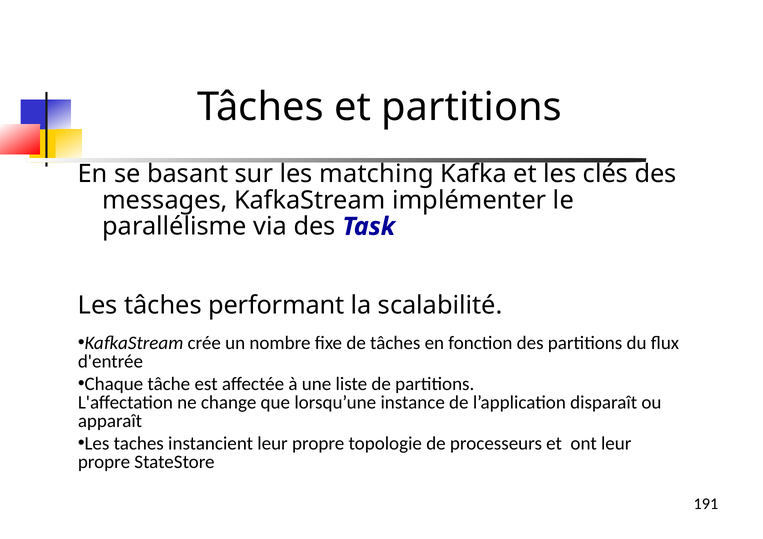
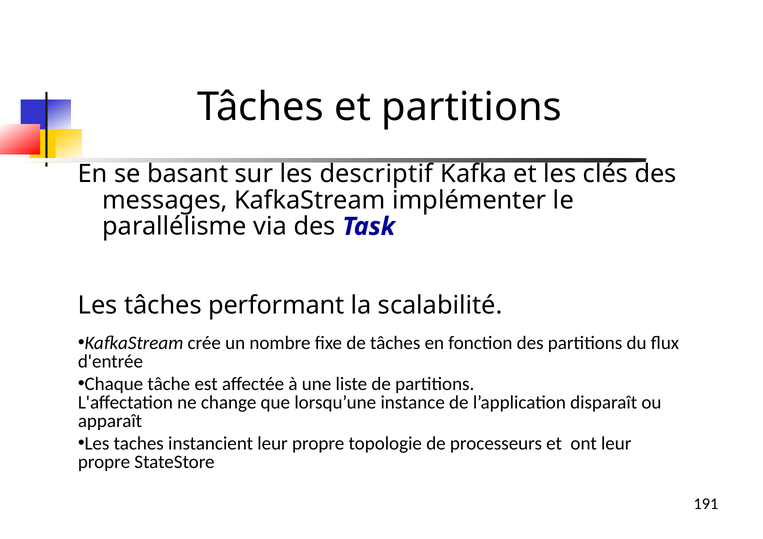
matching: matching -> descriptif (376, 174)
